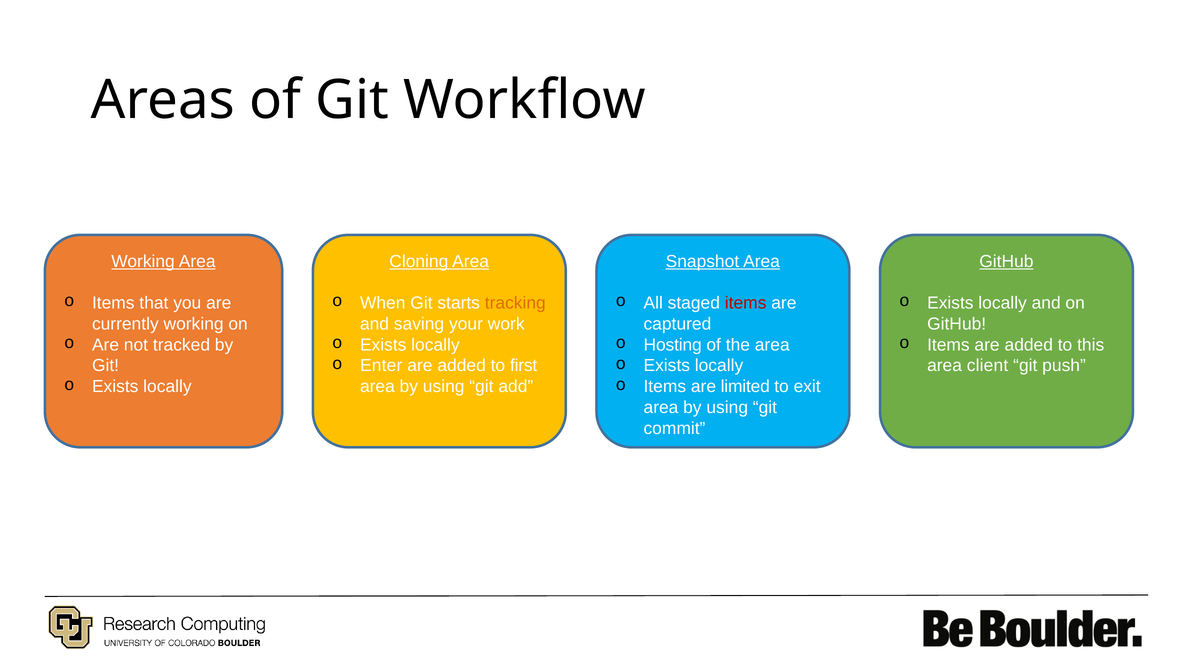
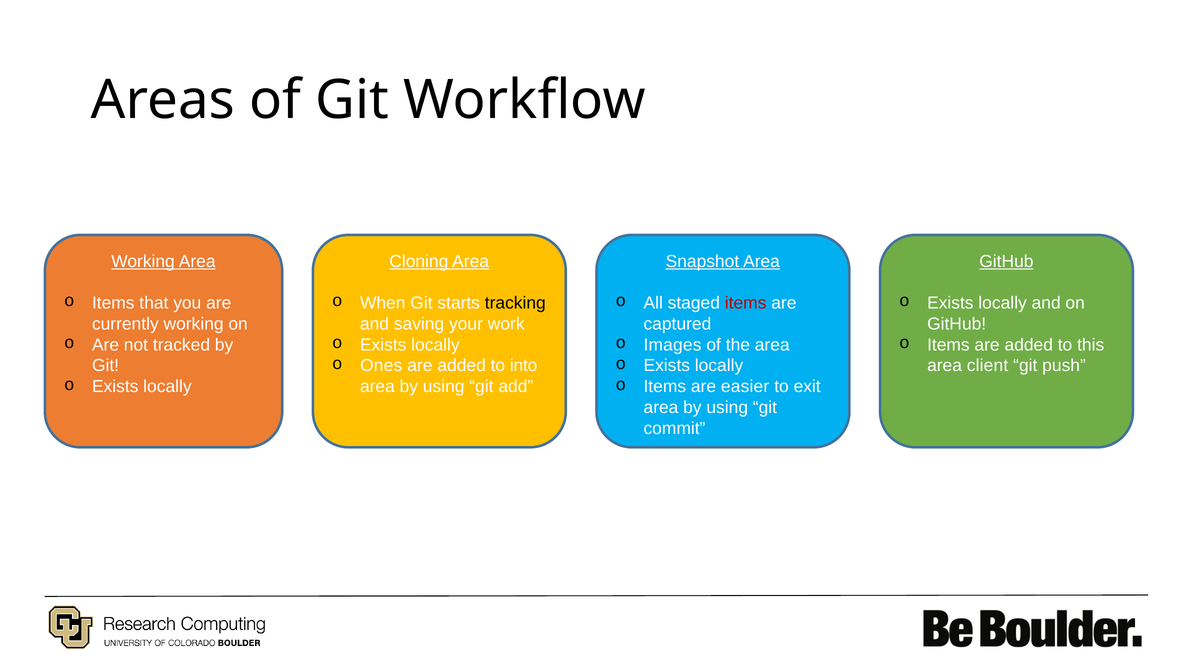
tracking colour: orange -> black (515, 303)
Hosting: Hosting -> Images (673, 345)
Enter: Enter -> Ones (381, 366)
first: first -> into (524, 366)
limited: limited -> easier (745, 387)
